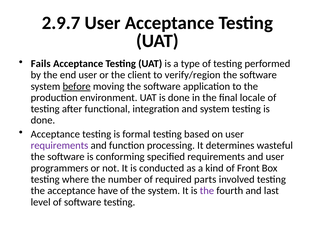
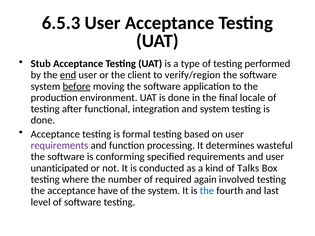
2.9.7: 2.9.7 -> 6.5.3 (61, 23)
Fails: Fails -> Stub (41, 64)
end underline: none -> present (68, 75)
programmers: programmers -> unanticipated (60, 168)
Front: Front -> Talks (248, 168)
parts: parts -> again (205, 180)
the colour: purple -> blue (207, 191)
